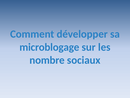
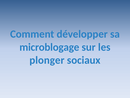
nombre: nombre -> plonger (47, 60)
